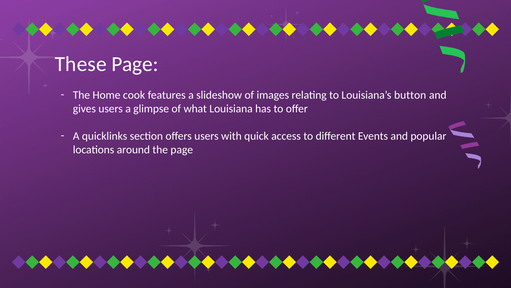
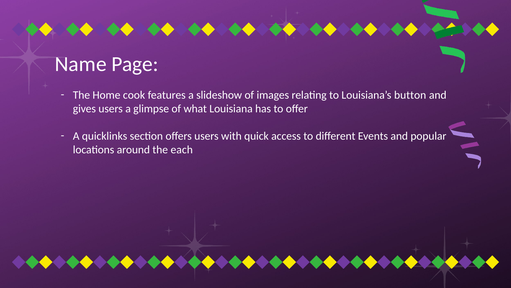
These: These -> Name (81, 64)
the page: page -> each (182, 149)
